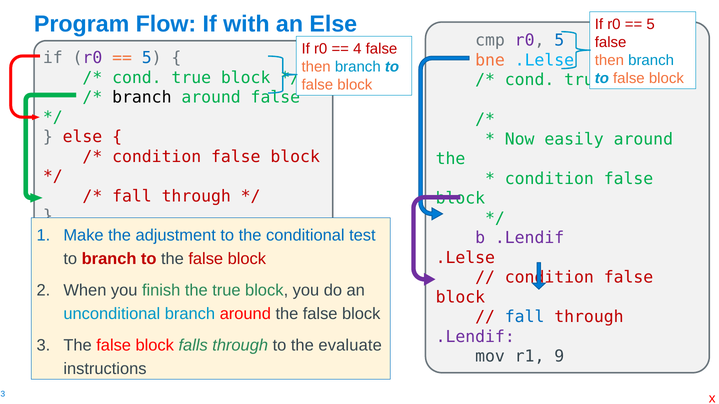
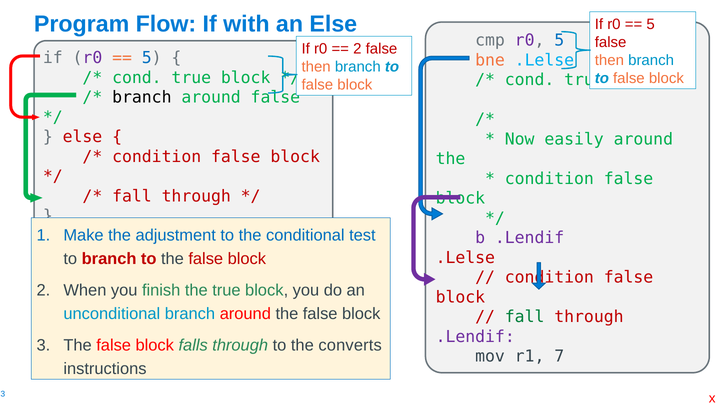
4: 4 -> 2 (357, 49)
fall colour: blue -> green (525, 317)
evaluate: evaluate -> converts (350, 345)
9: 9 -> 7 (559, 357)
